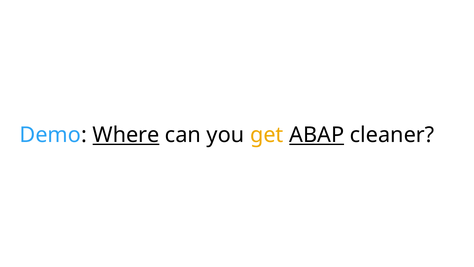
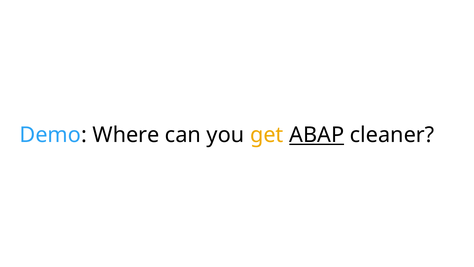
Where underline: present -> none (126, 135)
